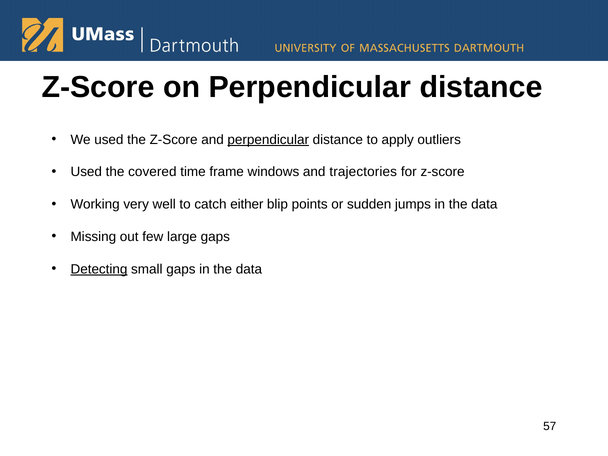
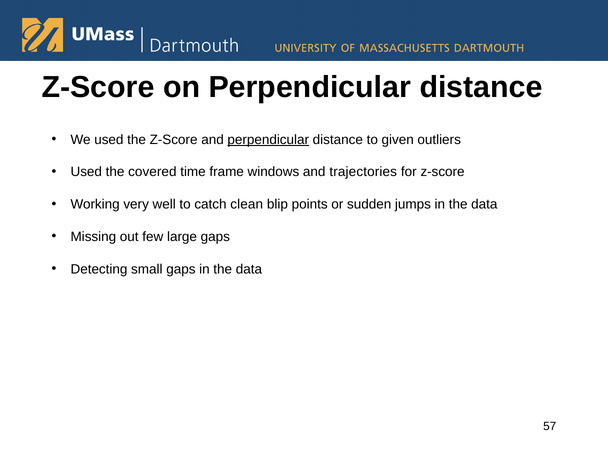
apply: apply -> given (398, 140)
either: either -> clean (247, 204)
Detecting underline: present -> none (99, 269)
